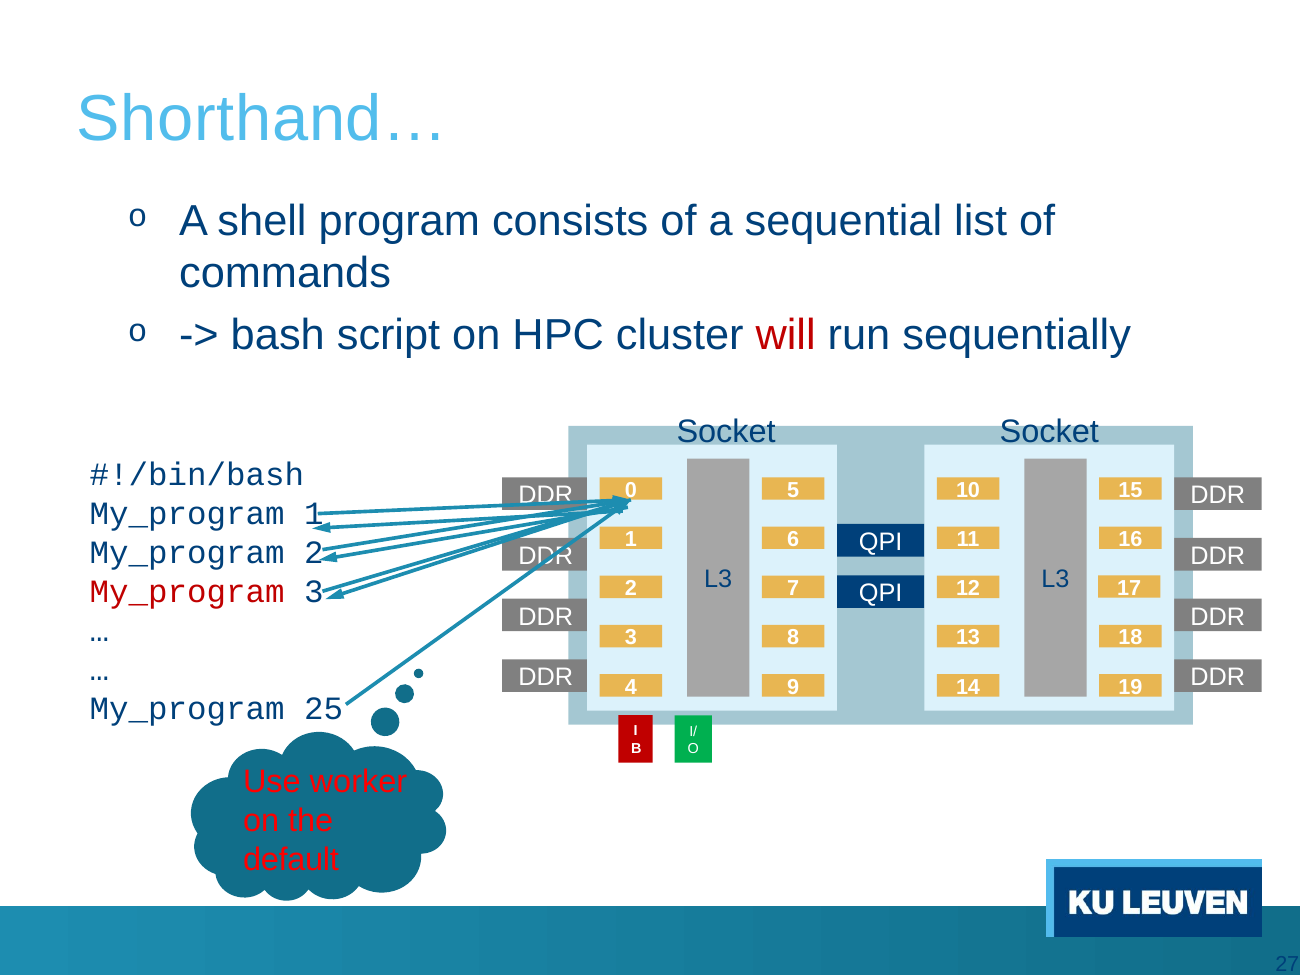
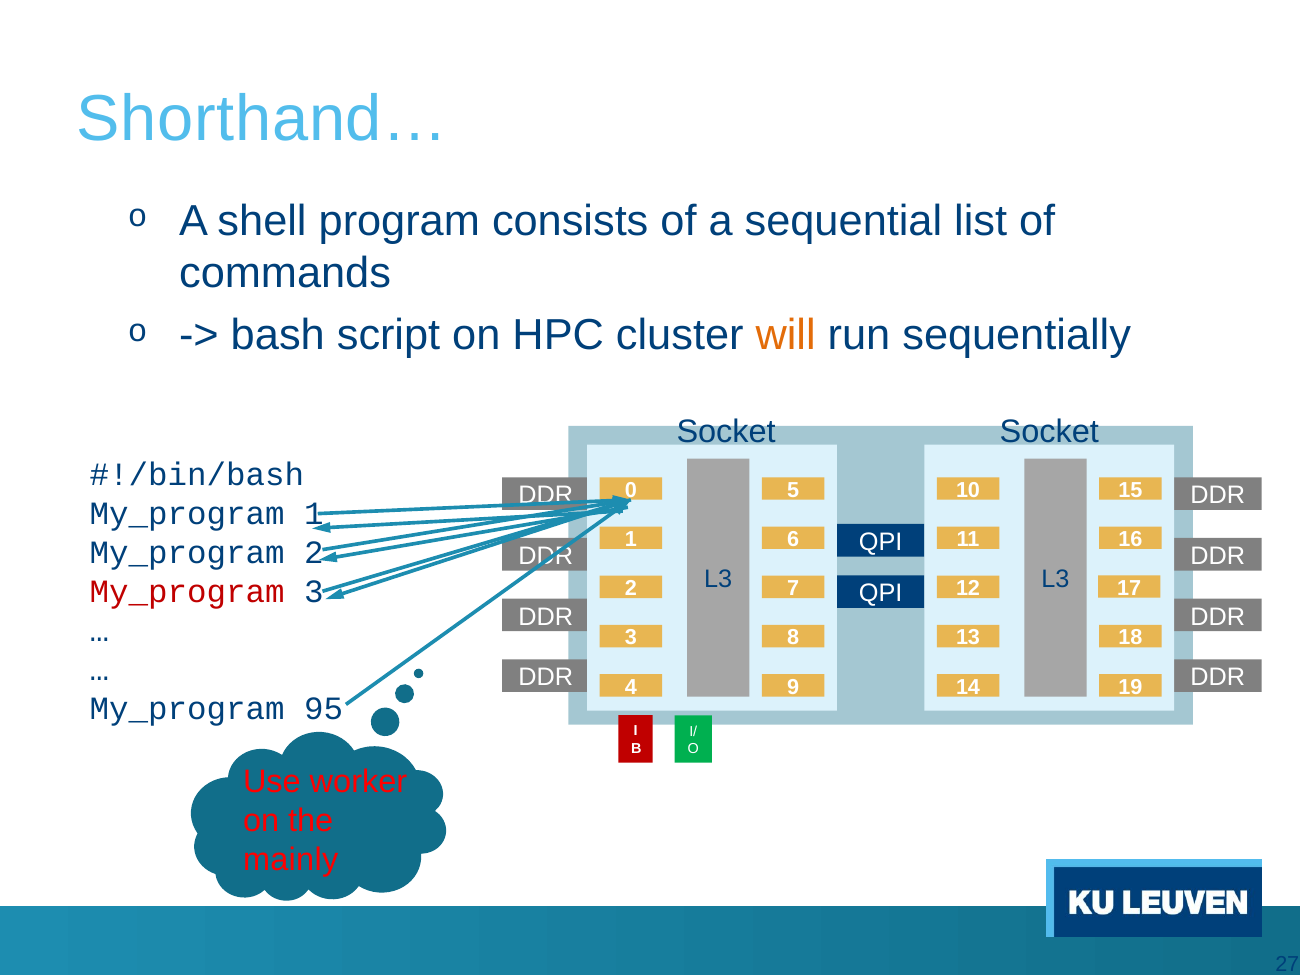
will colour: red -> orange (786, 335)
25: 25 -> 95 (324, 709)
default: default -> mainly (291, 860)
